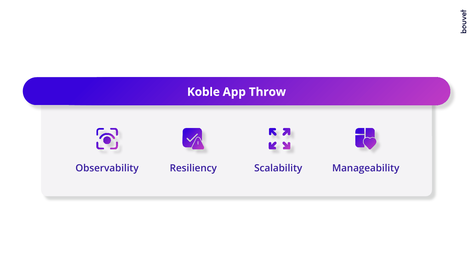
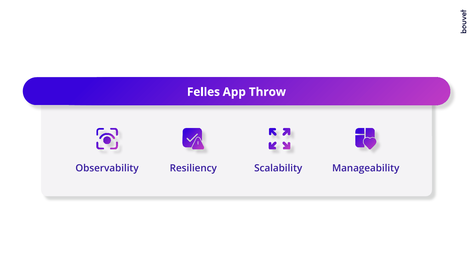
Koble: Koble -> Felles (203, 92)
